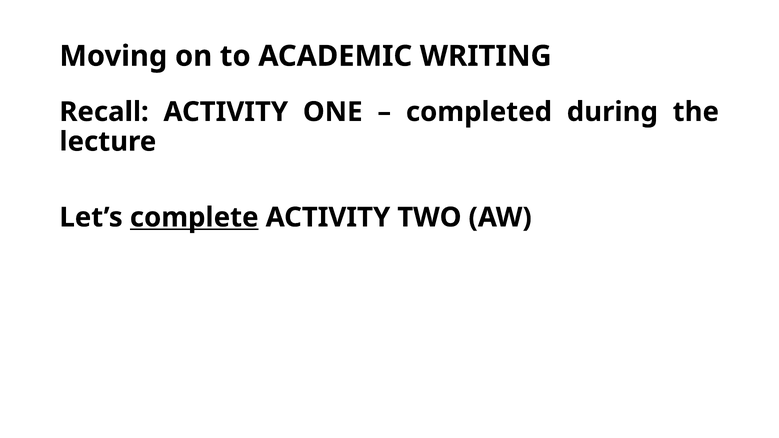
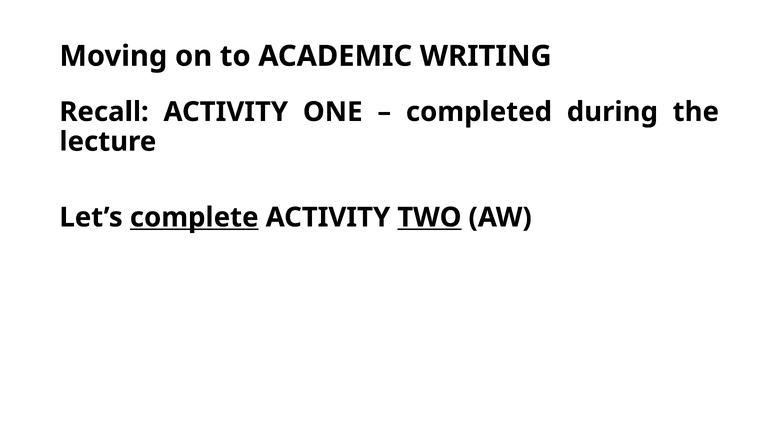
TWO underline: none -> present (429, 217)
